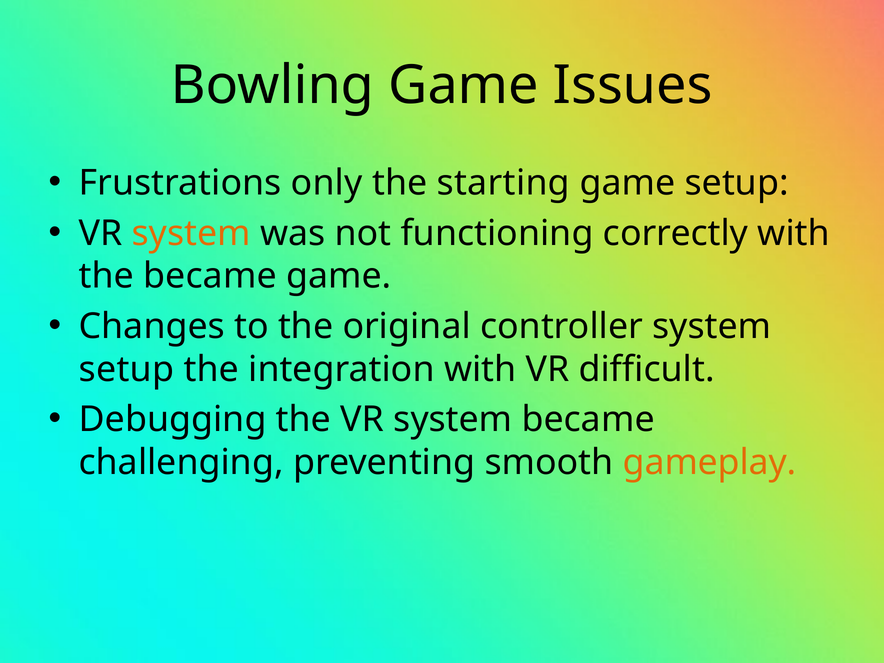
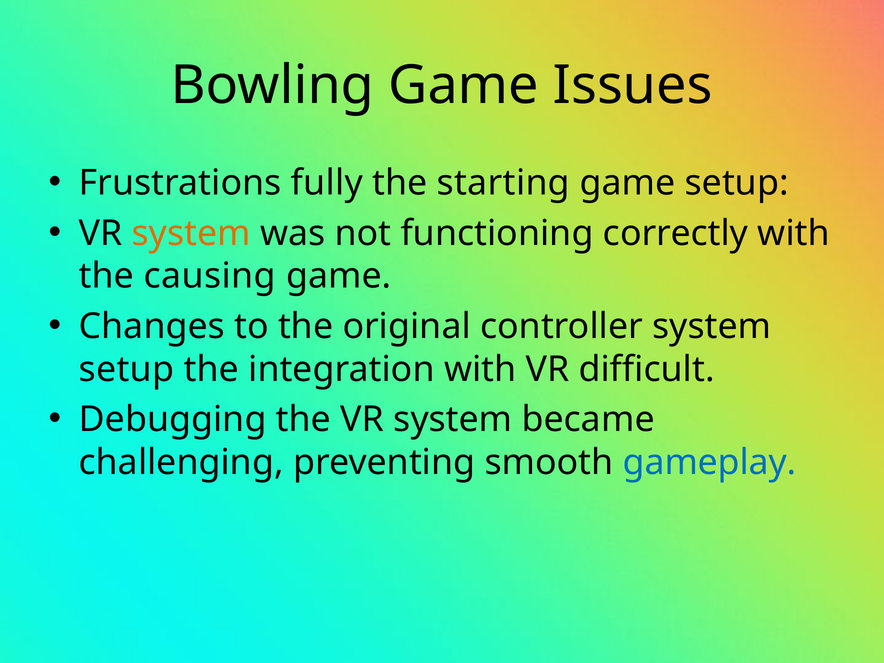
only: only -> fully (327, 183)
the became: became -> causing (210, 276)
gameplay colour: orange -> blue (710, 462)
